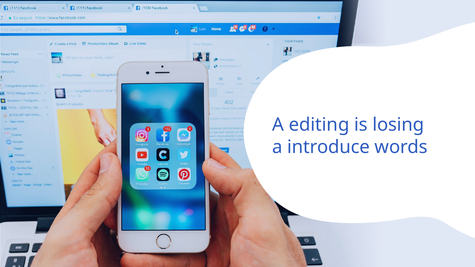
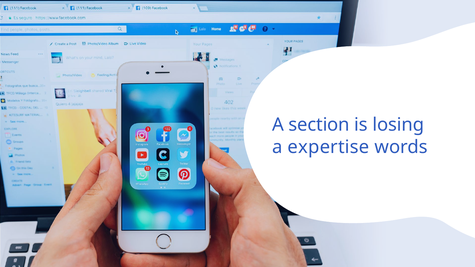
editing: editing -> section (319, 125)
introduce: introduce -> expertise (328, 147)
